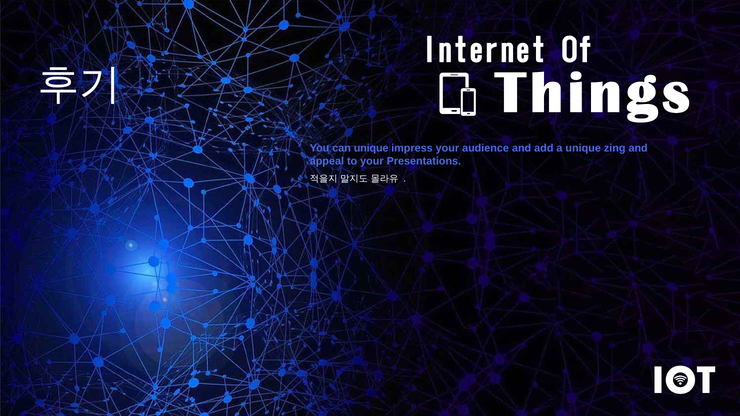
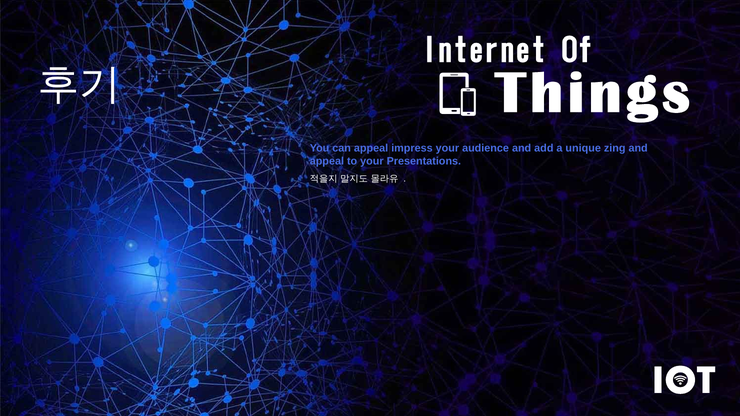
can unique: unique -> appeal (371, 148)
